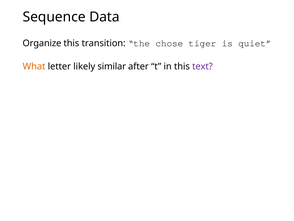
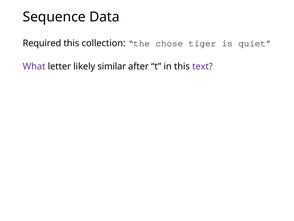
Organize: Organize -> Required (42, 43)
transition: transition -> collection (104, 43)
What colour: orange -> purple (34, 66)
